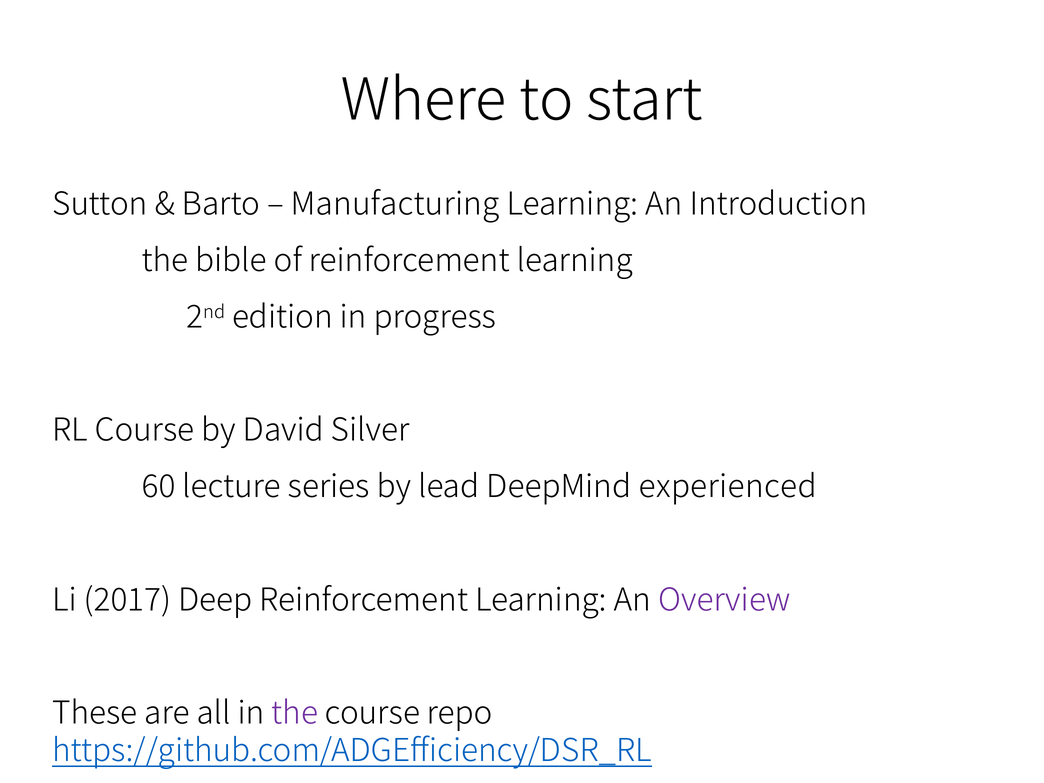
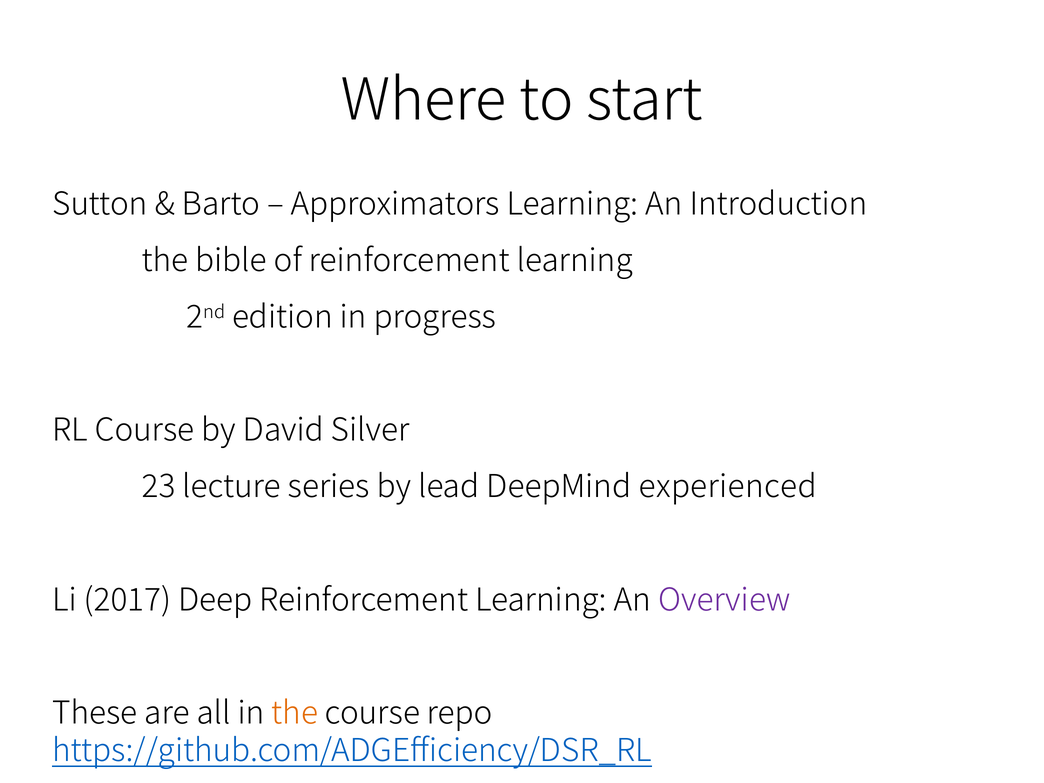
Manufacturing: Manufacturing -> Approximators (395, 204)
60: 60 -> 23 (159, 487)
the colour: purple -> orange (295, 713)
